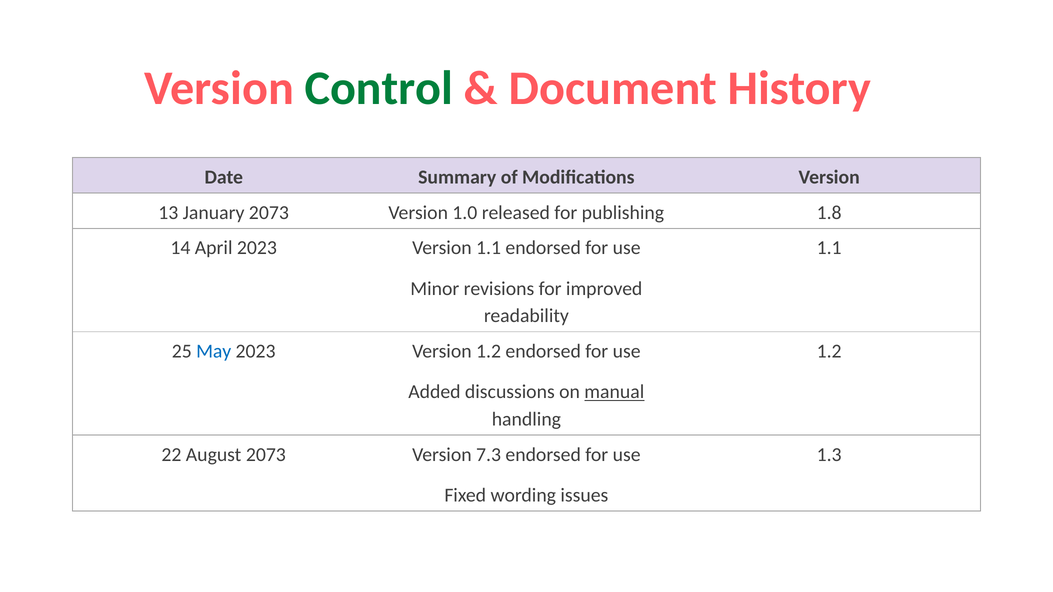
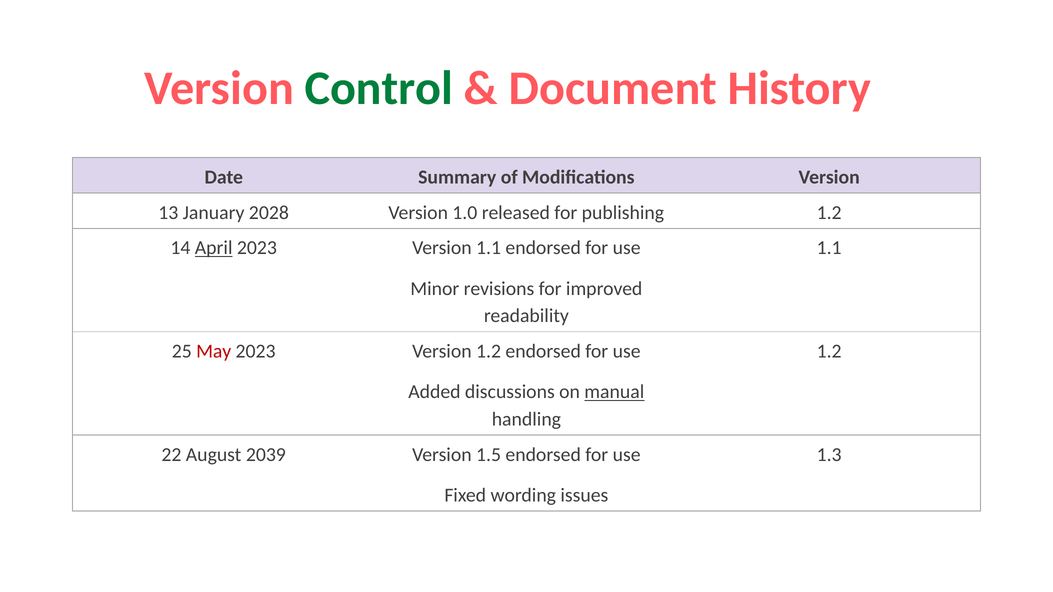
January 2073: 2073 -> 2028 (269, 213)
publishing 1.8: 1.8 -> 1.2 (829, 213)
April underline: none -> present (214, 248)
May colour: blue -> red (214, 352)
August 2073: 2073 -> 2039 (266, 455)
7.3: 7.3 -> 1.5 (489, 455)
